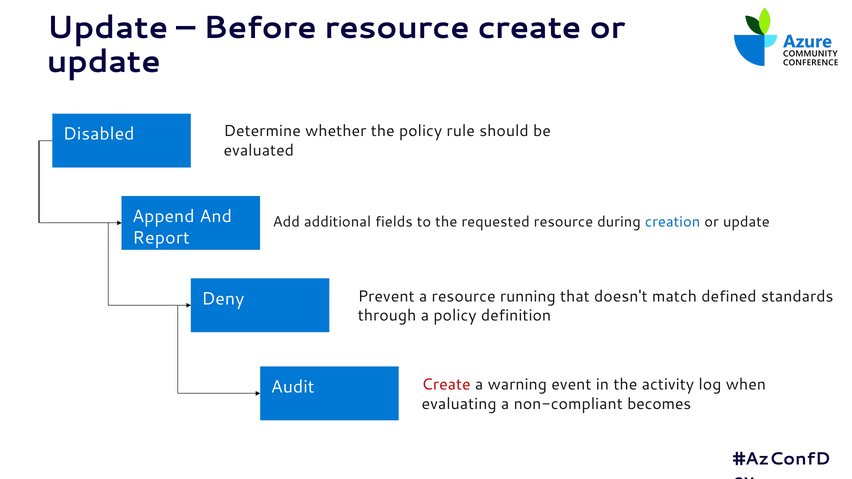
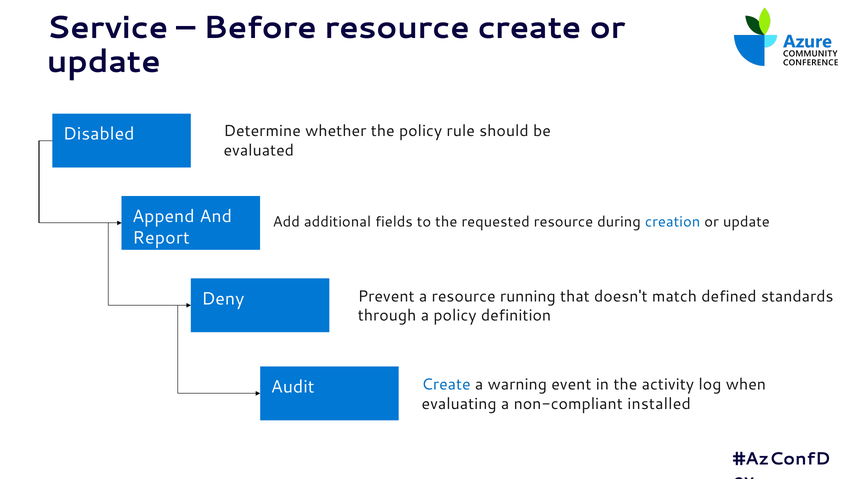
Update: Update -> Service (108, 27)
Create colour: red -> blue (446, 385)
becomes: becomes -> installed (659, 404)
